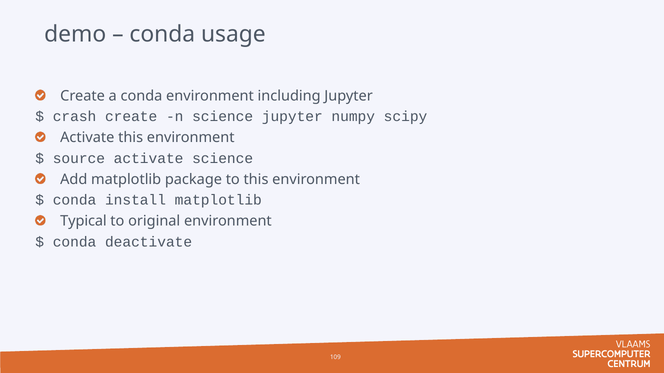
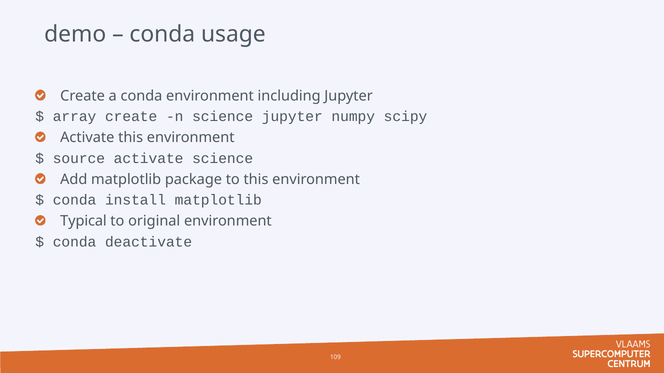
crash: crash -> array (75, 117)
